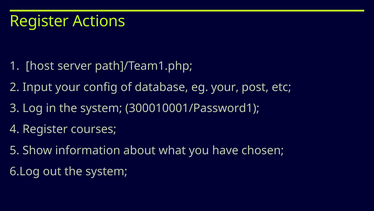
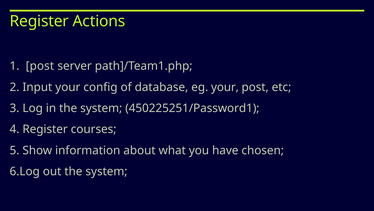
host: host -> post (40, 66)
300010001/Password1: 300010001/Password1 -> 450225251/Password1 (192, 108)
